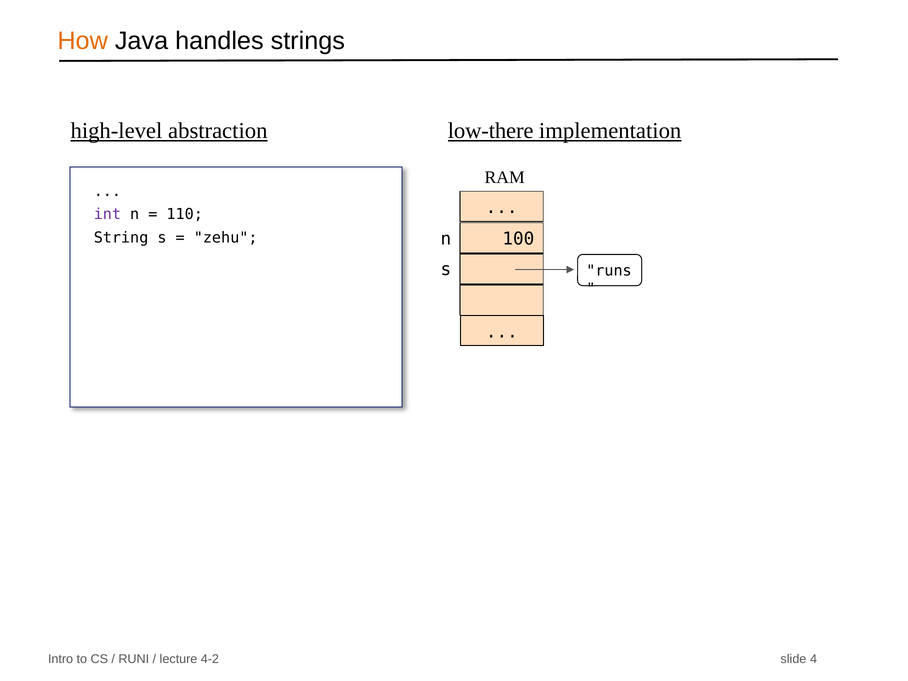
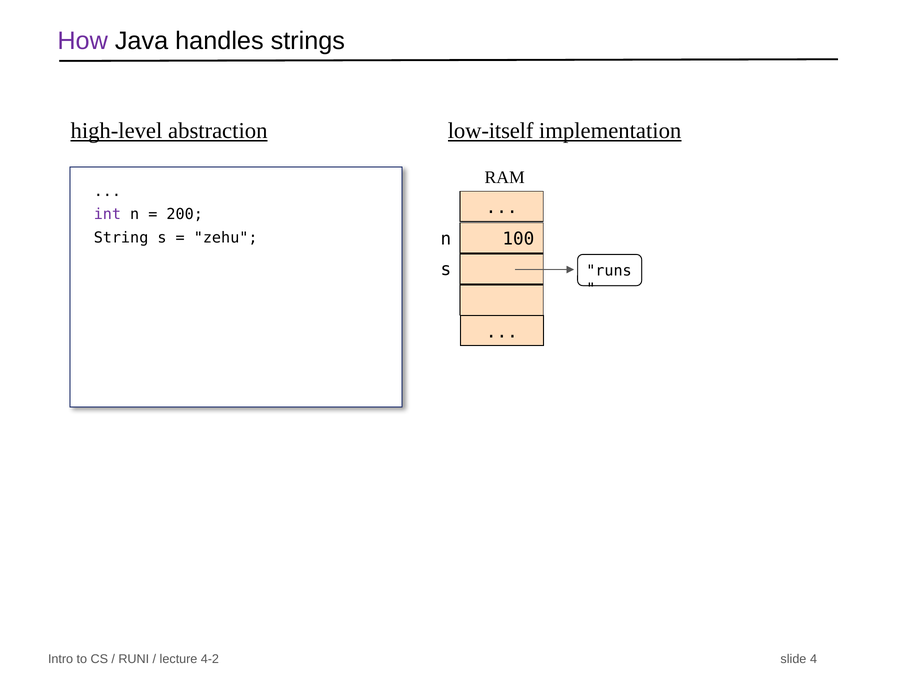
How colour: orange -> purple (83, 41)
low-there: low-there -> low-itself (491, 131)
110: 110 -> 200 (185, 214)
